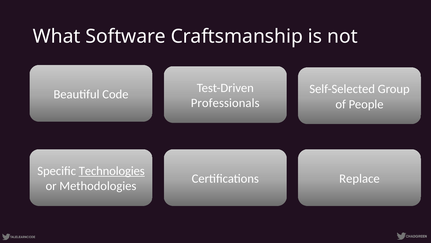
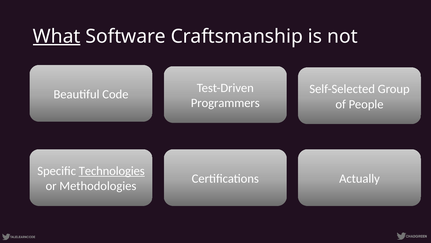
What underline: none -> present (57, 36)
Professionals: Professionals -> Programmers (225, 103)
Replace: Replace -> Actually (360, 178)
